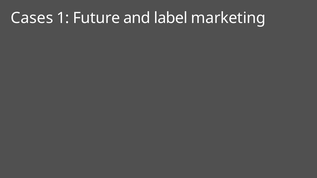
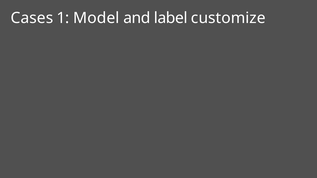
Future: Future -> Model (96, 18)
marketing: marketing -> customize (228, 18)
